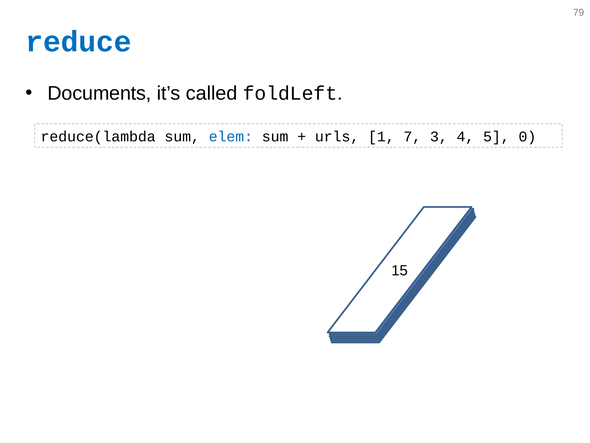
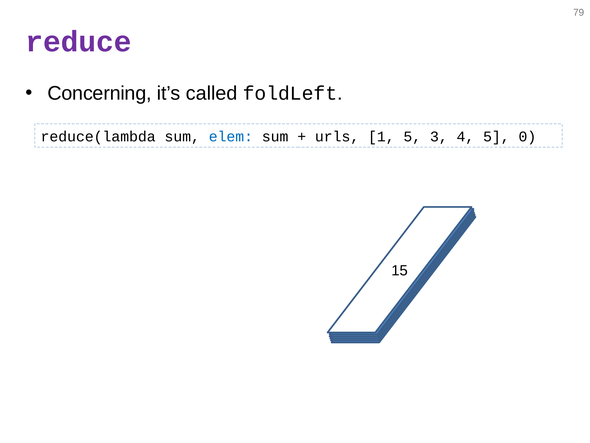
reduce colour: blue -> purple (79, 42)
Documents: Documents -> Concerning (100, 93)
1 7: 7 -> 5 (412, 136)
